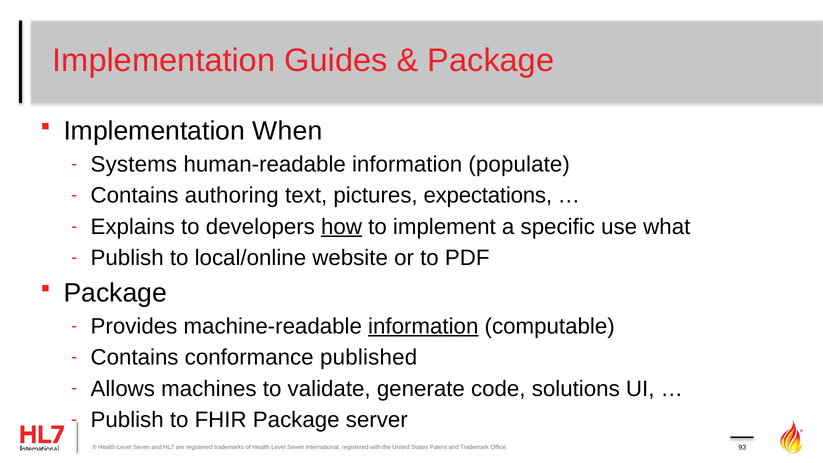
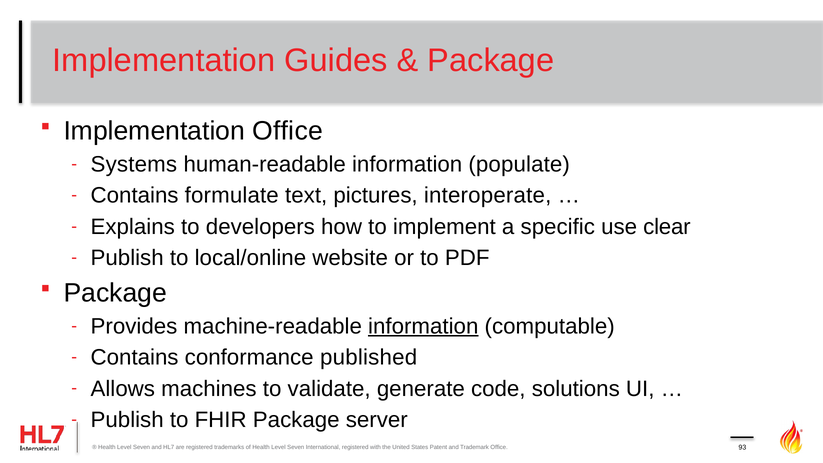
Implementation When: When -> Office (288, 131)
authoring: authoring -> formulate (232, 195)
expectations: expectations -> interoperate (488, 195)
how underline: present -> none (342, 227)
what: what -> clear (667, 227)
